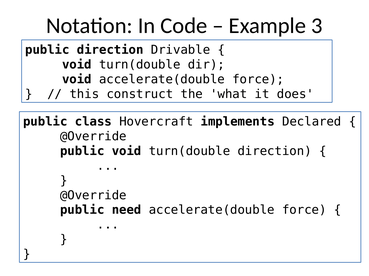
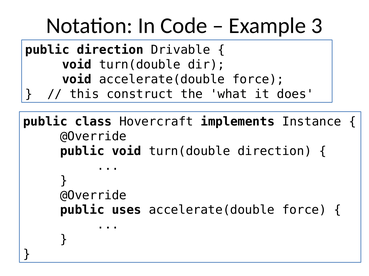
Declared: Declared -> Instance (312, 122)
need: need -> uses (127, 211)
